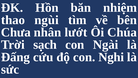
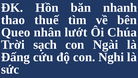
nhiệm: nhiệm -> nhanh (120, 8)
ngùi: ngùi -> thuế (46, 20)
Chưa: Chưa -> Queo (16, 32)
